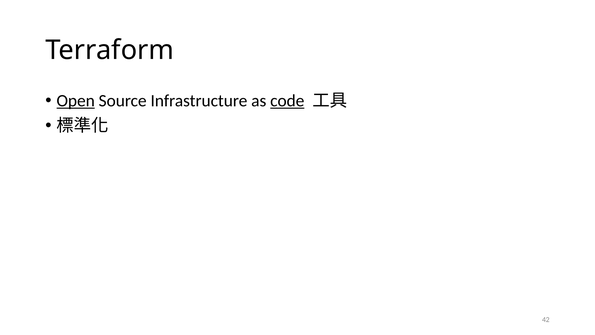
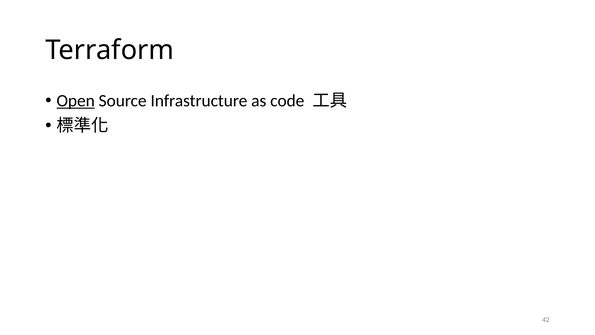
code underline: present -> none (287, 101)
